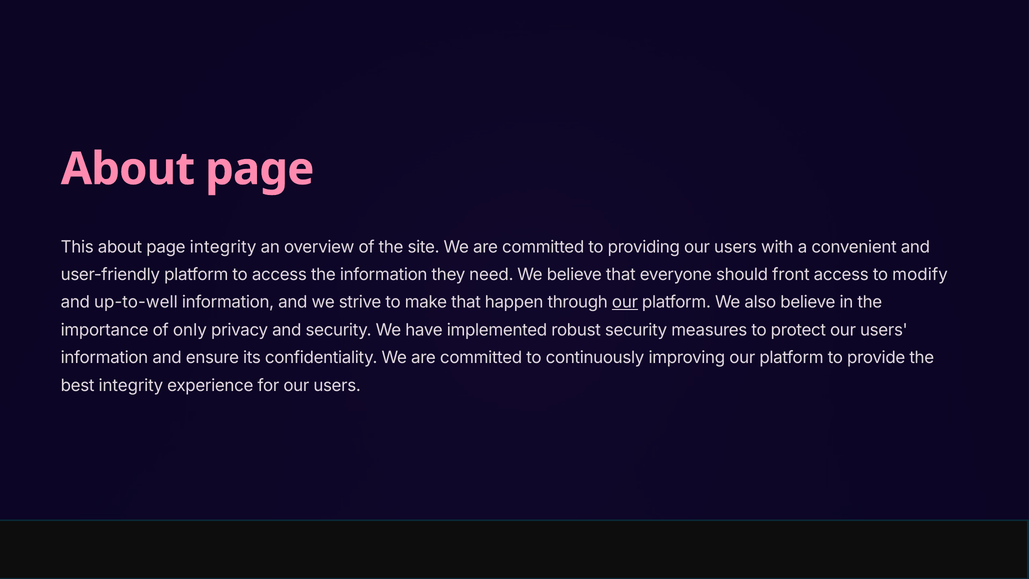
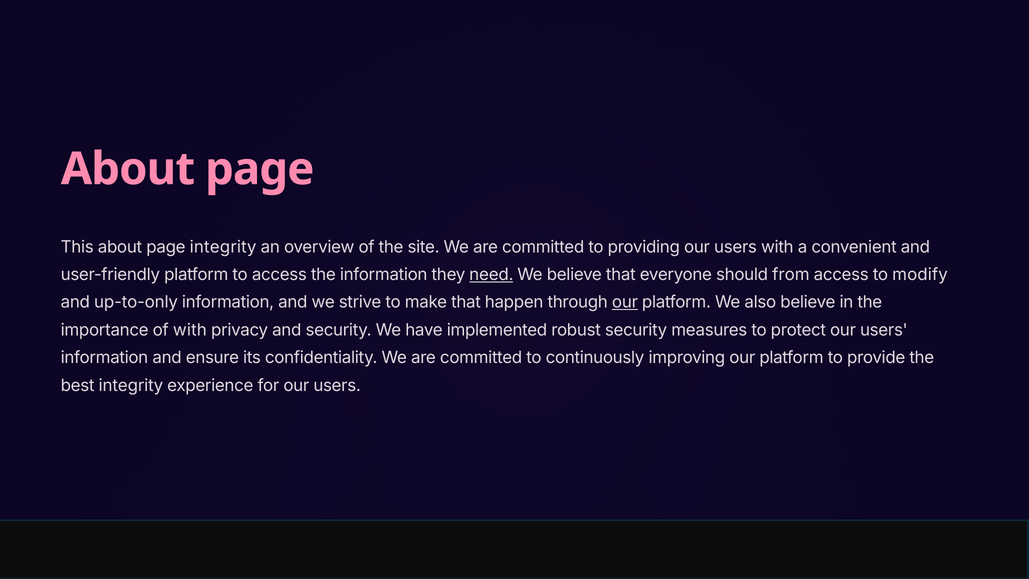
need underline: none -> present (491, 275)
front: front -> from (791, 275)
up-to-well: up-to-well -> up-to-only (136, 302)
of only: only -> with (190, 330)
